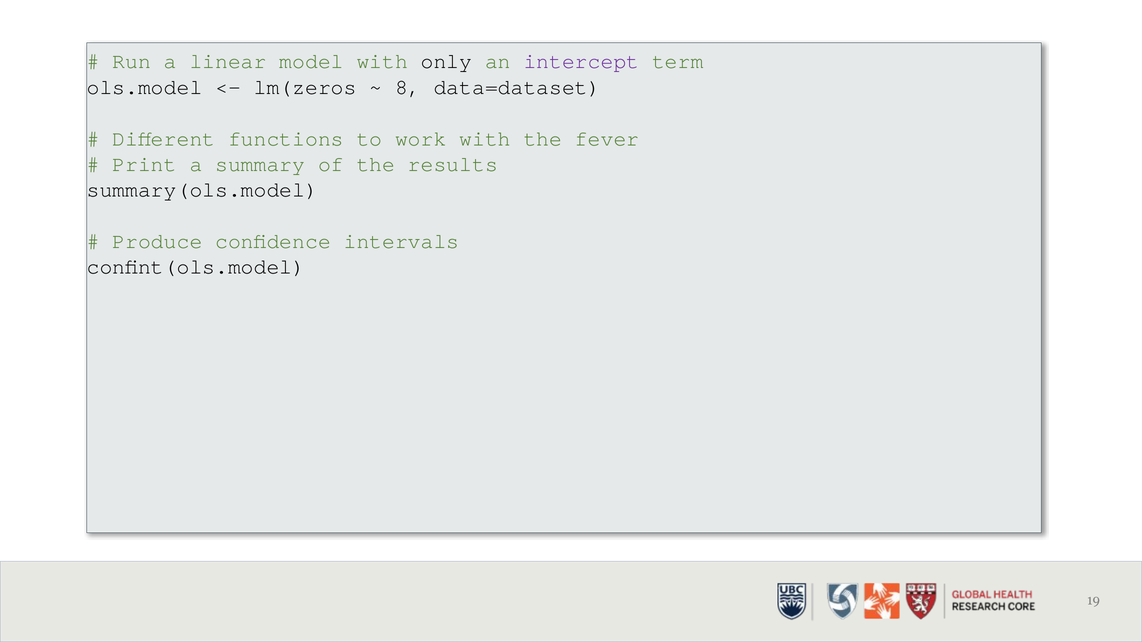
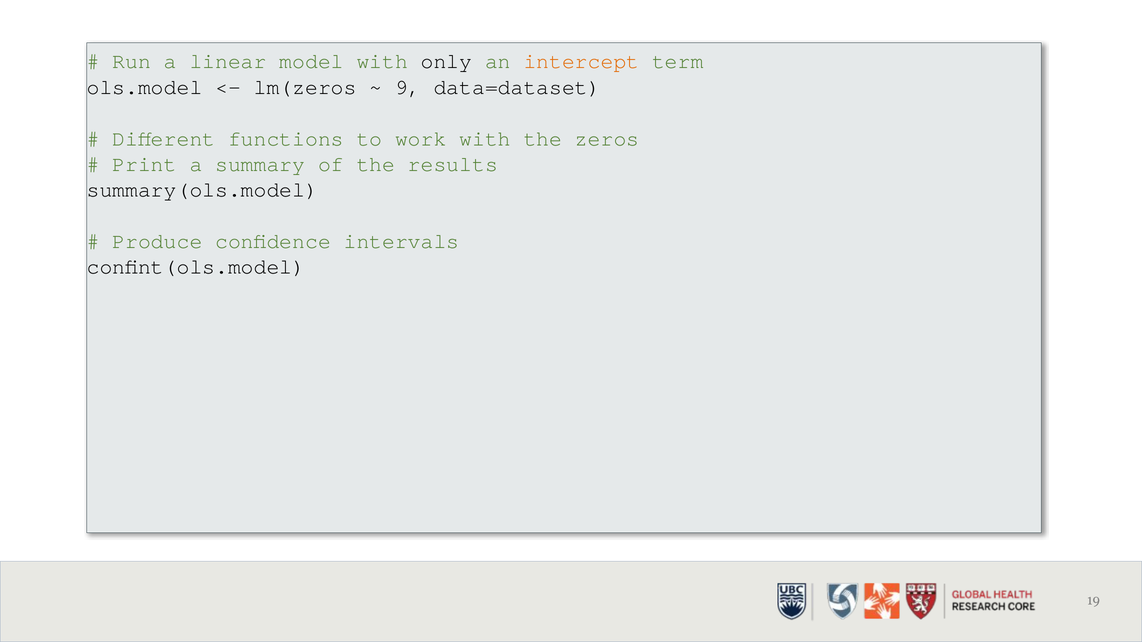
intercept colour: purple -> orange (581, 61)
8: 8 -> 9 (408, 87)
fever: fever -> zeros (607, 139)
